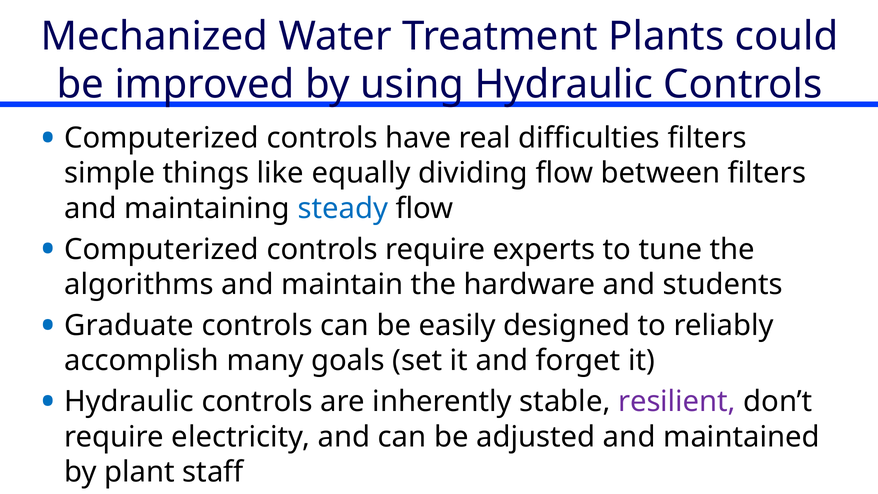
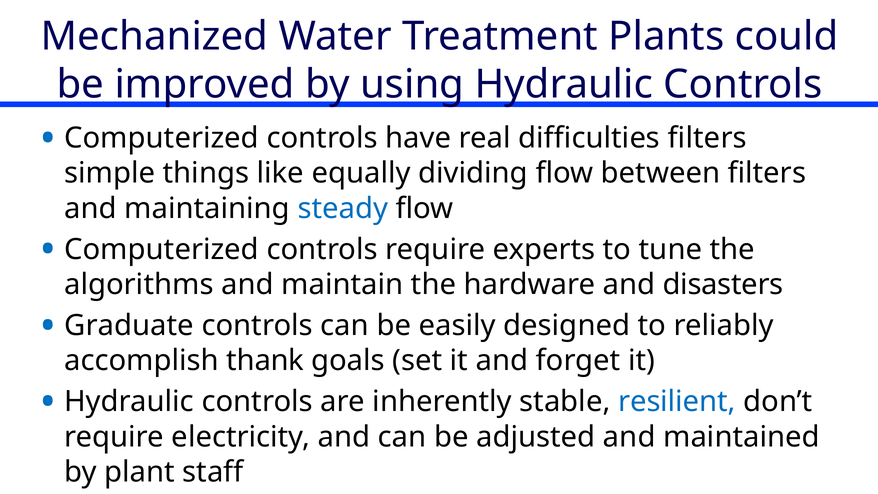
students: students -> disasters (723, 285)
many: many -> thank (265, 361)
resilient colour: purple -> blue (677, 402)
